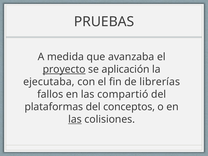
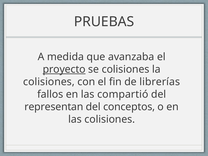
se aplicación: aplicación -> colisiones (126, 69)
ejecutaba: ejecutaba -> colisiones (49, 82)
plataformas: plataformas -> representan (54, 107)
las underline: present -> none (75, 119)
